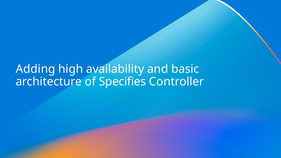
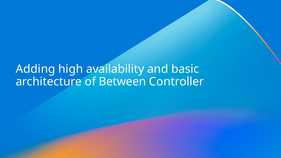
Specifies: Specifies -> Between (122, 82)
